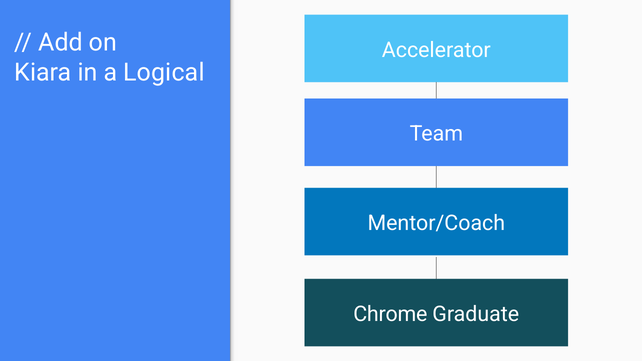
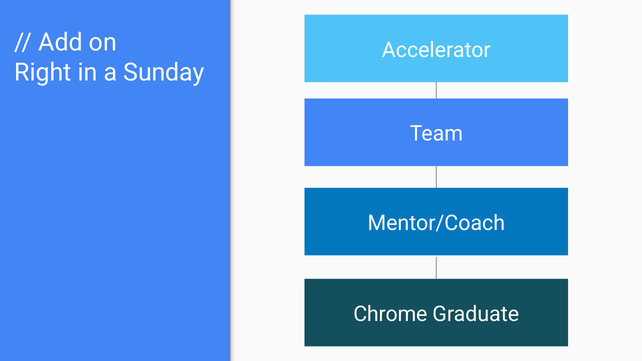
Kiara: Kiara -> Right (43, 72)
Logical: Logical -> Sunday (164, 72)
